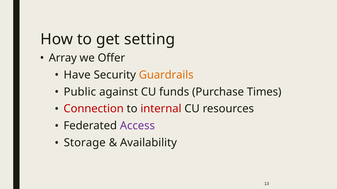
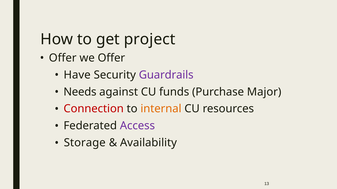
setting: setting -> project (150, 39)
Array: Array -> Offer (63, 58)
Guardrails colour: orange -> purple (166, 75)
Public: Public -> Needs (80, 92)
Times: Times -> Major (264, 92)
internal colour: red -> orange (161, 109)
